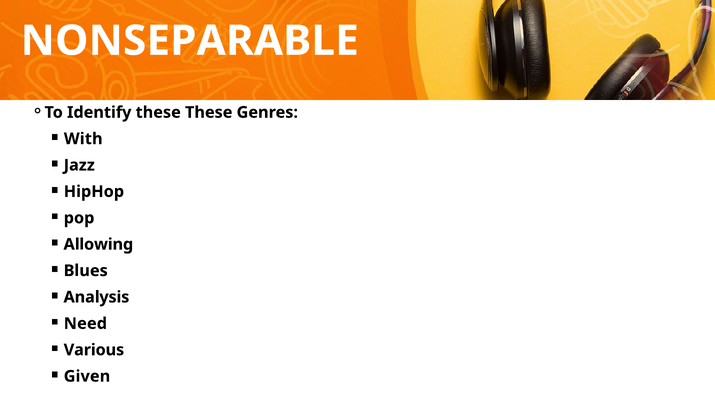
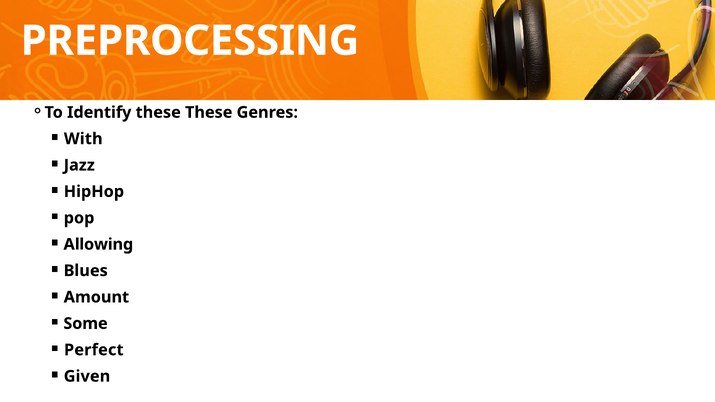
NONSEPARABLE: NONSEPARABLE -> PREPROCESSING (190, 41)
Analysis: Analysis -> Amount (96, 297)
Need: Need -> Some (86, 324)
Various: Various -> Perfect (94, 350)
